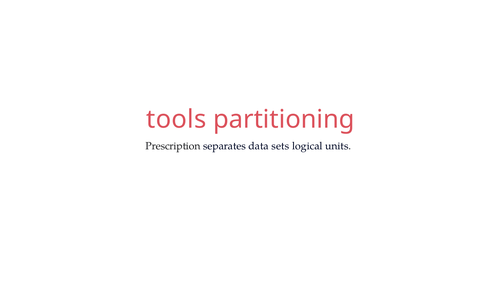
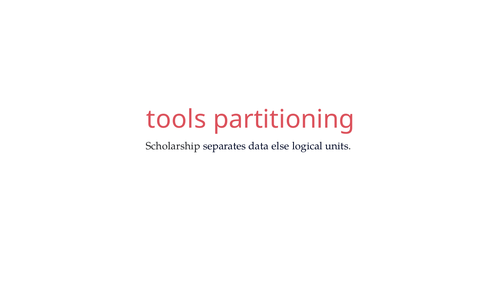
Prescription: Prescription -> Scholarship (173, 146)
sets: sets -> else (280, 146)
